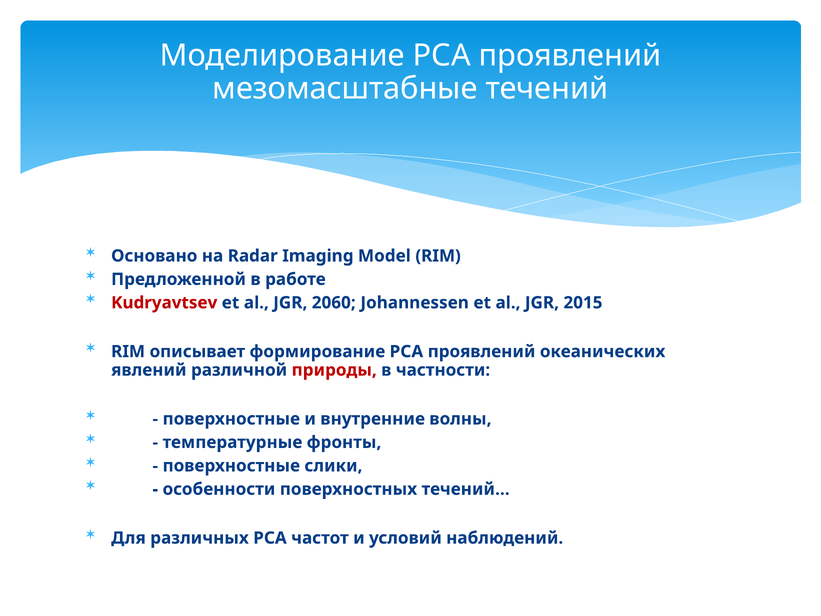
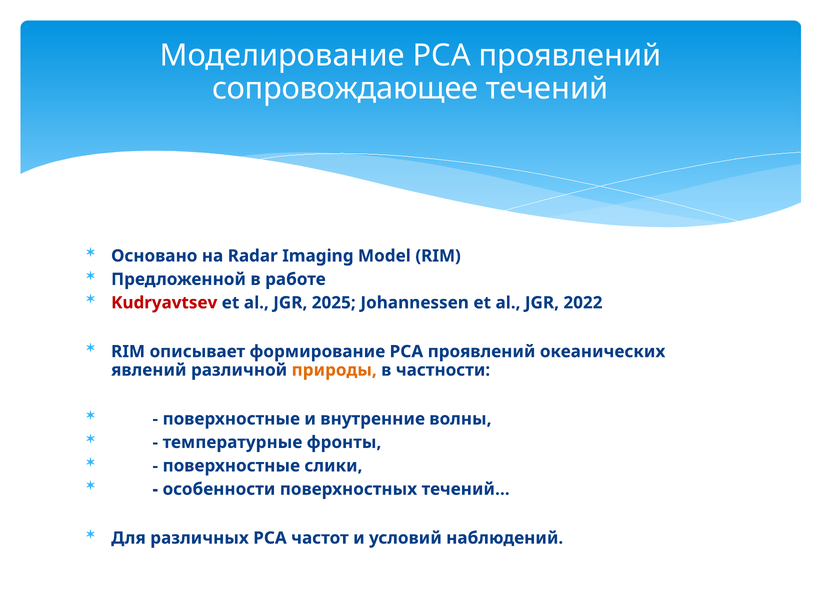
мезомасштабные: мезомасштабные -> сопровождающее (345, 89)
2060: 2060 -> 2025 (334, 303)
2015: 2015 -> 2022 (583, 303)
природы colour: red -> orange (334, 370)
